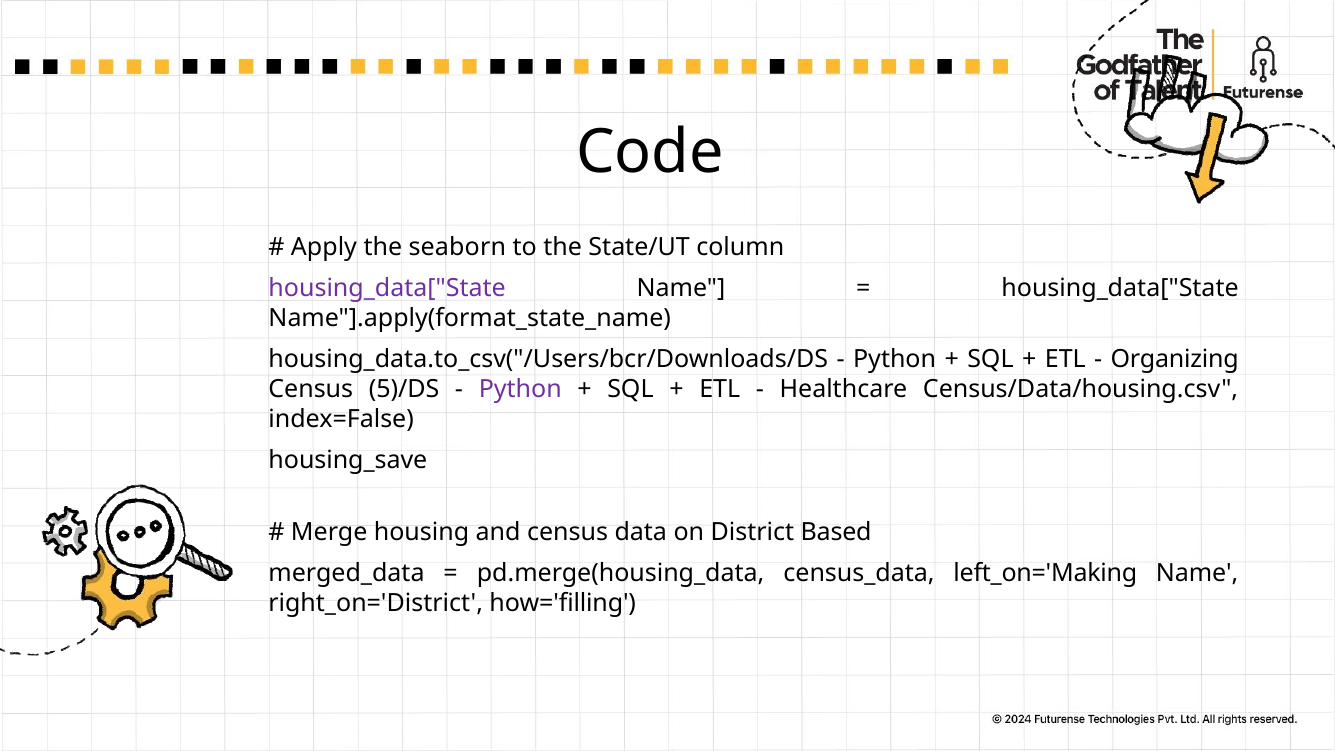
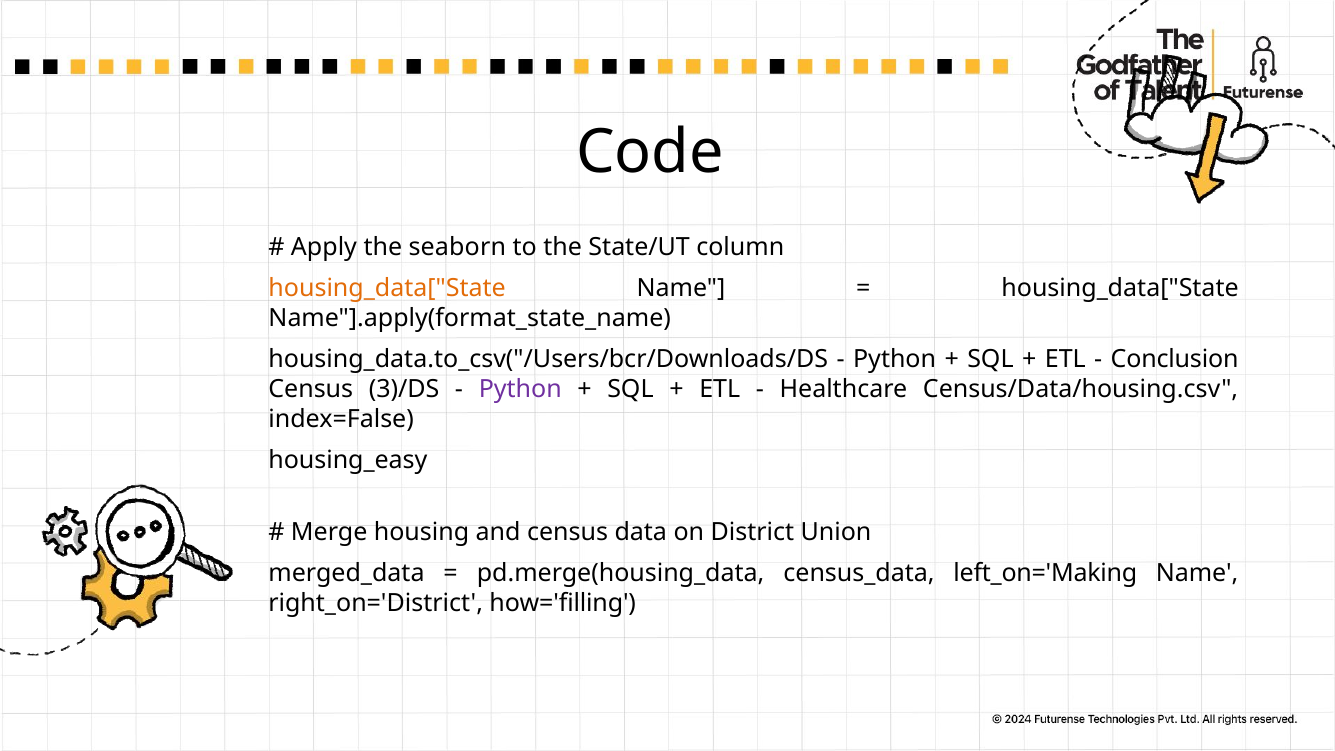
housing_data["State colour: purple -> orange (387, 288)
Organizing: Organizing -> Conclusion (1175, 359)
5)/DS: 5)/DS -> 3)/DS (404, 389)
housing_save: housing_save -> housing_easy (348, 461)
Based: Based -> Union (836, 532)
